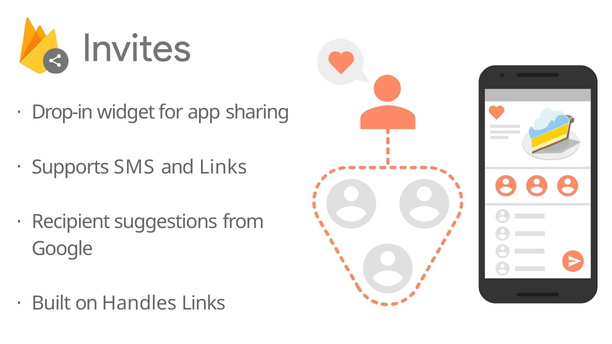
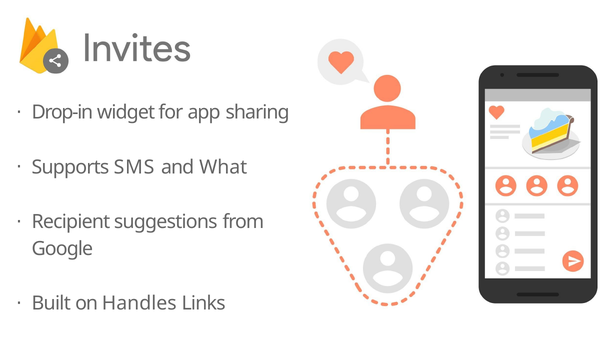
and Links: Links -> What (223, 167)
